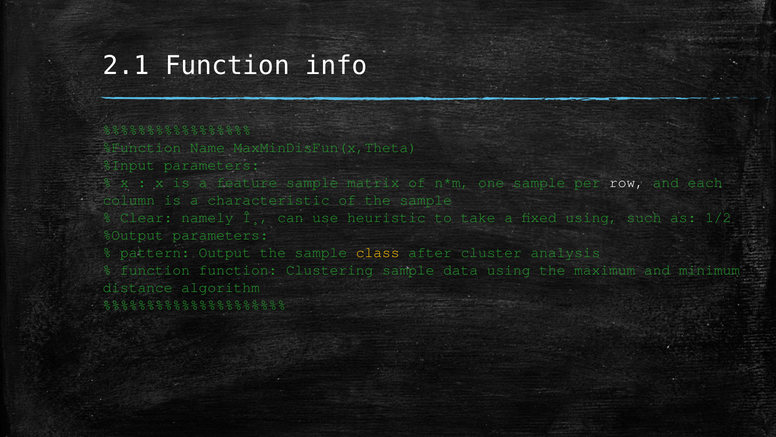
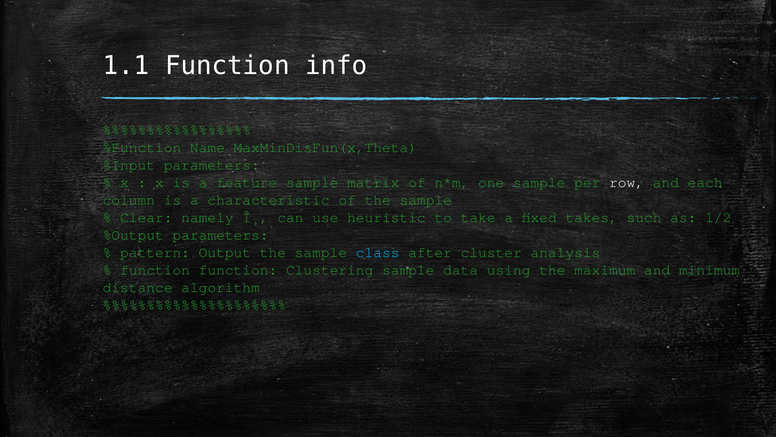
2.1: 2.1 -> 1.1 (126, 65)
fixed using: using -> takes (592, 217)
class colour: yellow -> light blue (378, 252)
